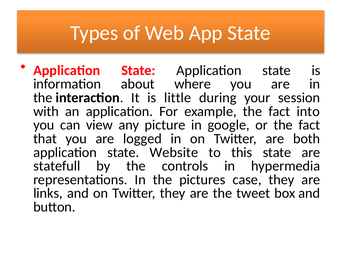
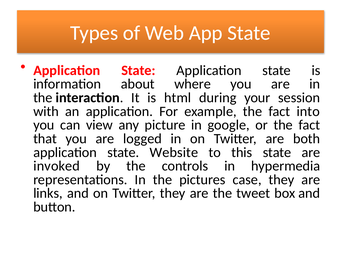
little: little -> html (178, 98)
statefull: statefull -> invoked (57, 166)
